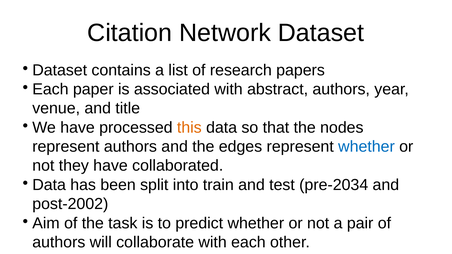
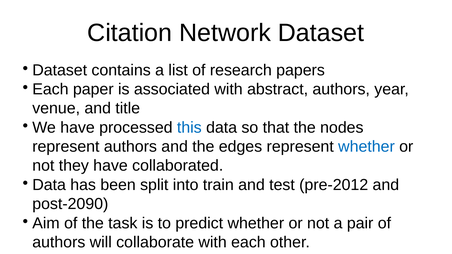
this colour: orange -> blue (189, 128)
pre-2034: pre-2034 -> pre-2012 (334, 185)
post-2002: post-2002 -> post-2090 (70, 204)
